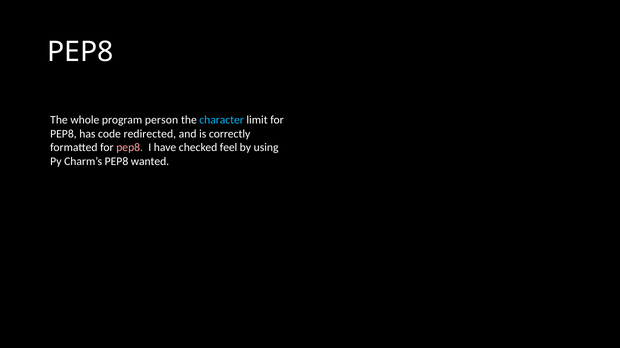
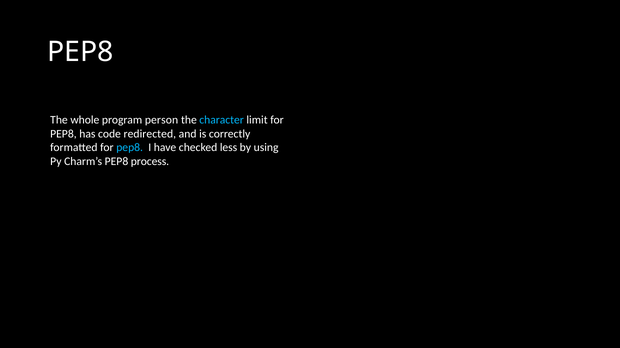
pep8 colour: pink -> light blue (130, 148)
feel: feel -> less (229, 148)
wanted: wanted -> process (150, 162)
